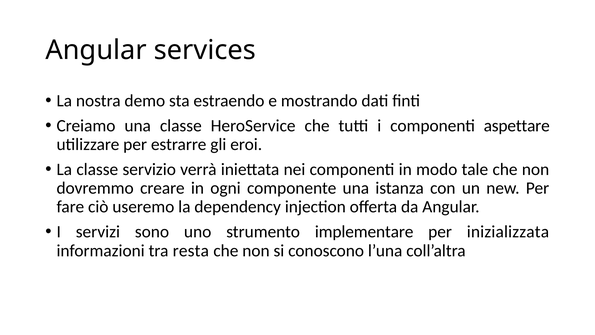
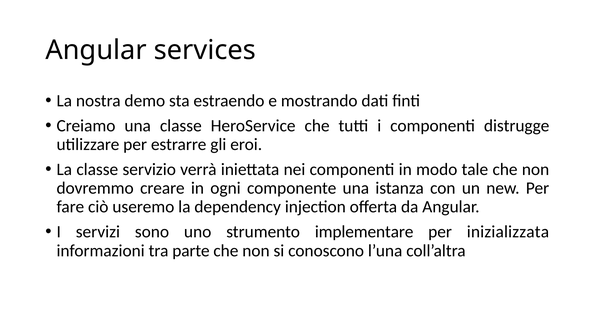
aspettare: aspettare -> distrugge (517, 126)
resta: resta -> parte (191, 250)
